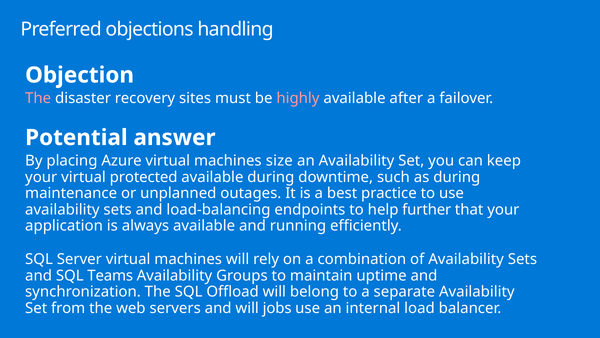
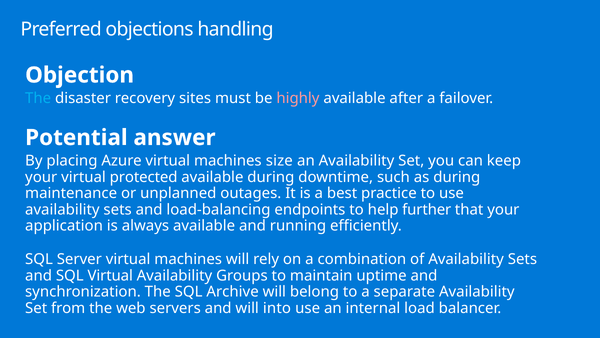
The colour: pink -> light blue (38, 98)
SQL Teams: Teams -> Virtual (110, 275)
Offload: Offload -> Archive (233, 291)
jobs: jobs -> into (277, 308)
